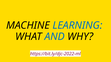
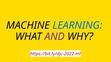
AND colour: blue -> purple (55, 37)
